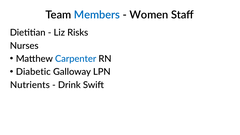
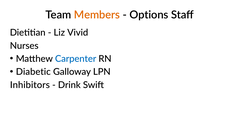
Members colour: blue -> orange (97, 15)
Women: Women -> Options (149, 15)
Risks: Risks -> Vivid (78, 33)
Nutrients: Nutrients -> Inhibitors (30, 85)
